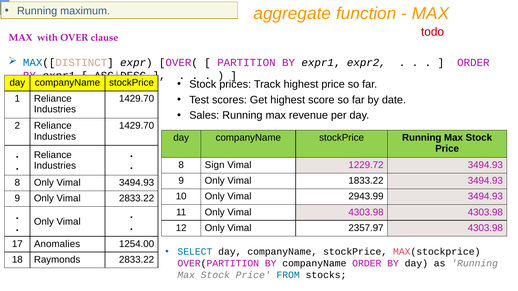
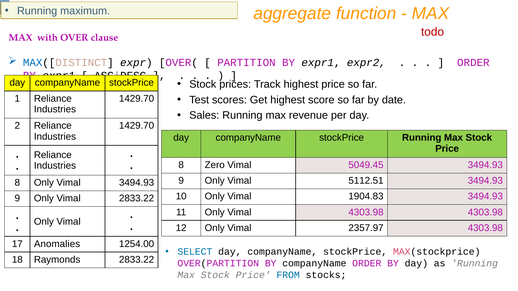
Sign: Sign -> Zero (215, 165)
1229.72: 1229.72 -> 5049.45 (366, 165)
1833.22: 1833.22 -> 5112.51 (366, 181)
2943.99: 2943.99 -> 1904.83 (366, 197)
